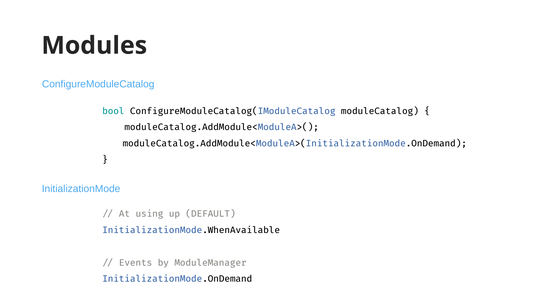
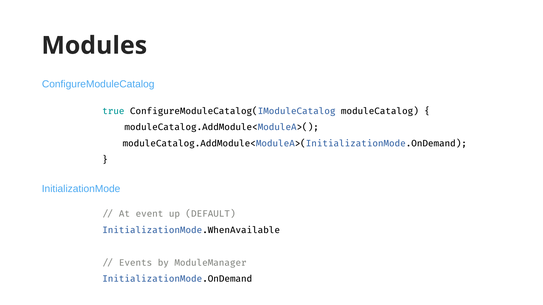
bool: bool -> true (113, 111)
using: using -> event (149, 214)
